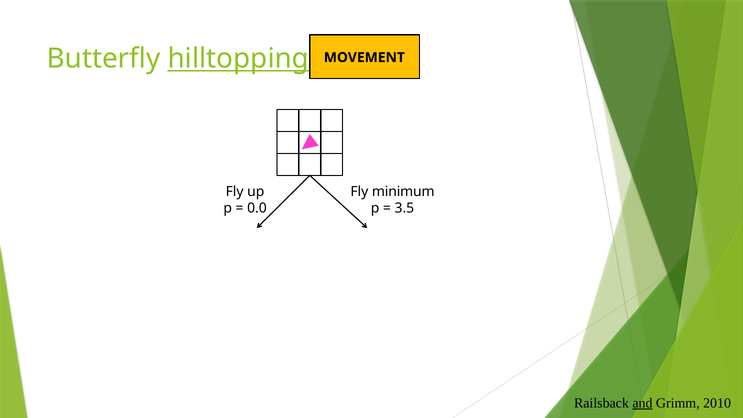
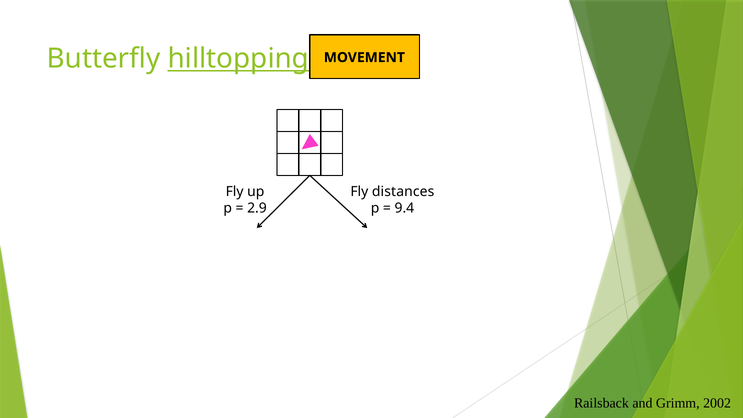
minimum: minimum -> distances (403, 192)
0.0: 0.0 -> 2.9 (257, 208)
3.5: 3.5 -> 9.4 (404, 208)
and underline: present -> none (642, 403)
2010: 2010 -> 2002 (717, 403)
